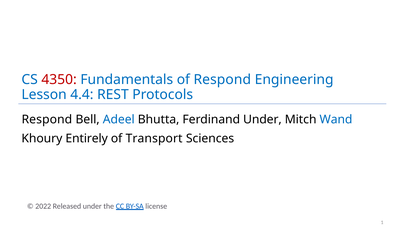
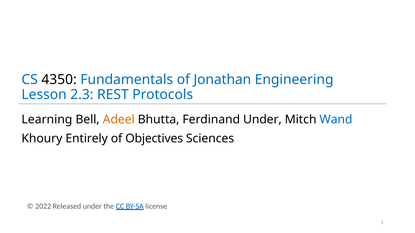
4350 colour: red -> black (59, 80)
of Respond: Respond -> Jonathan (222, 80)
4.4: 4.4 -> 2.3 (82, 95)
Respond: Respond -> Learning (47, 120)
Adeel colour: blue -> orange (119, 120)
Transport: Transport -> Objectives (154, 139)
